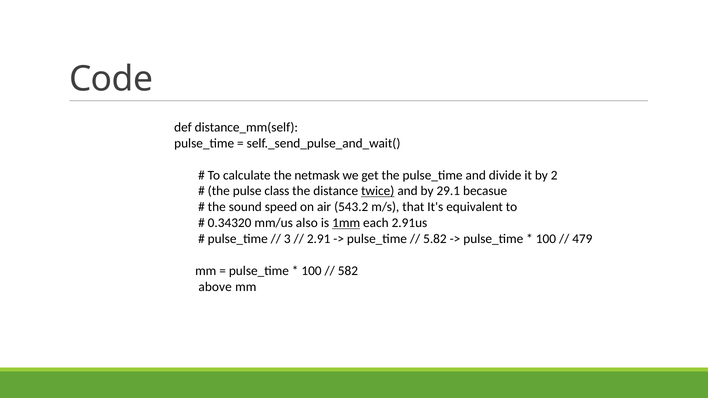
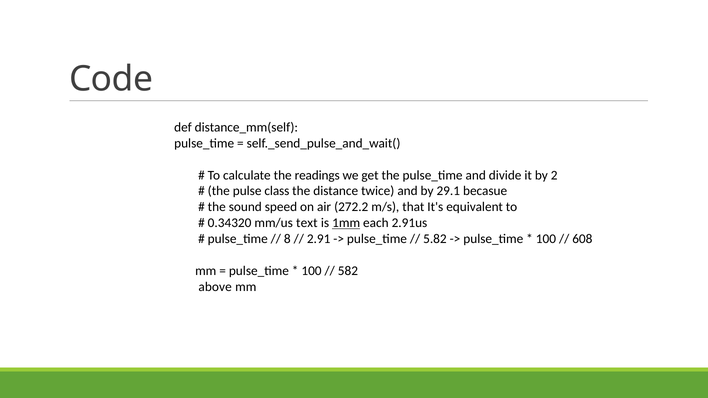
netmask: netmask -> readings (317, 175)
twice underline: present -> none (378, 191)
543.2: 543.2 -> 272.2 (351, 207)
also: also -> text (307, 223)
3: 3 -> 8 (287, 239)
479: 479 -> 608 (582, 239)
